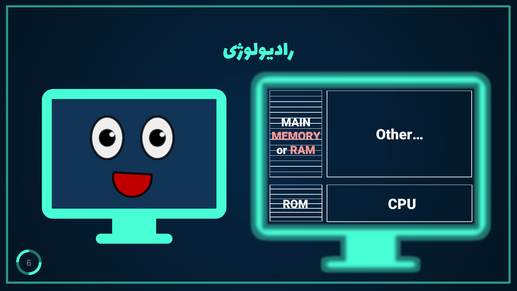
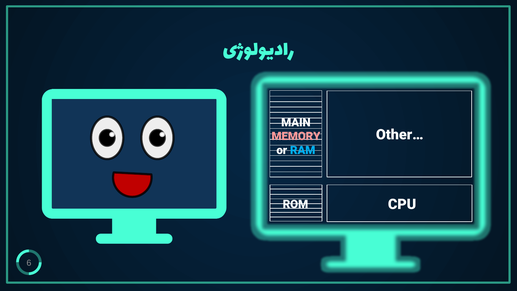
RAM colour: pink -> light blue (303, 150)
